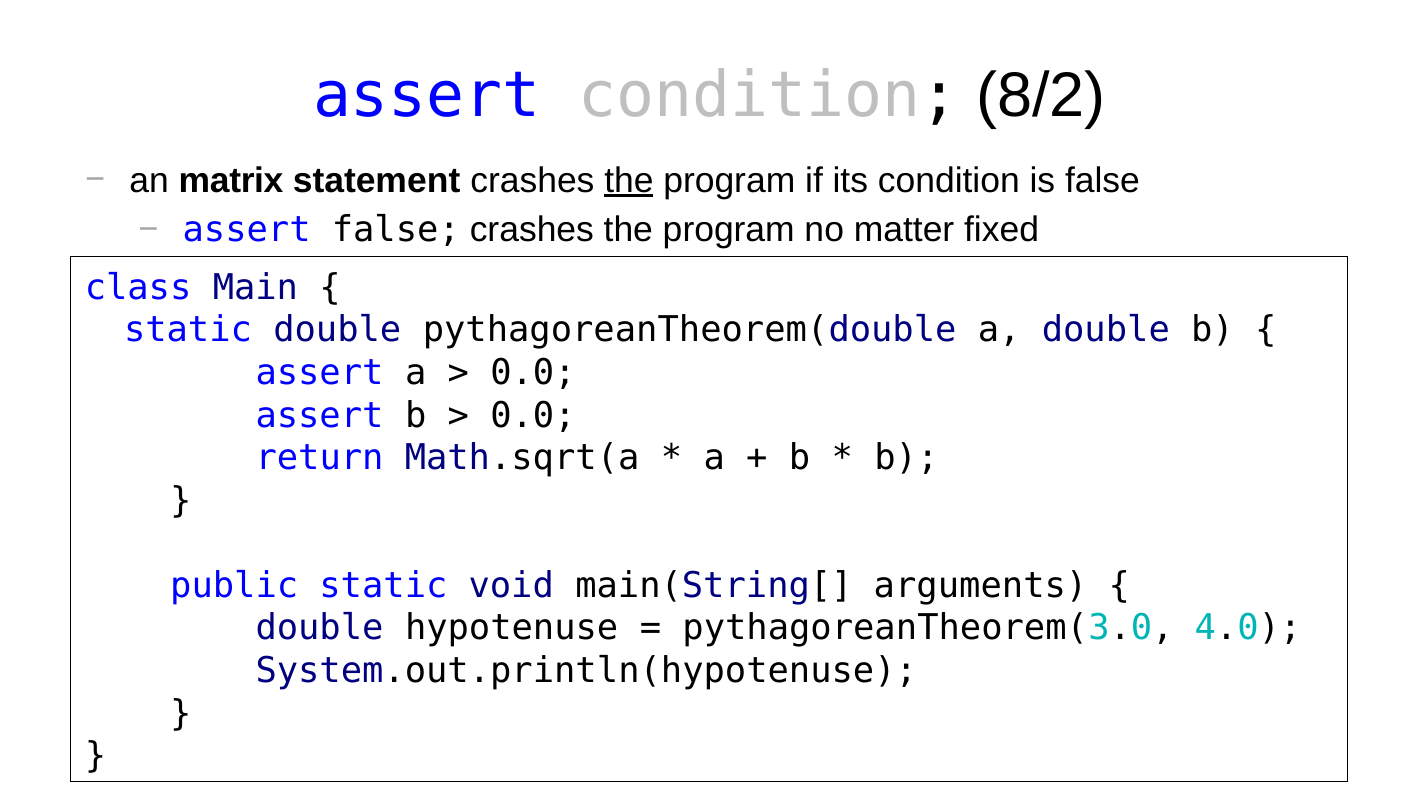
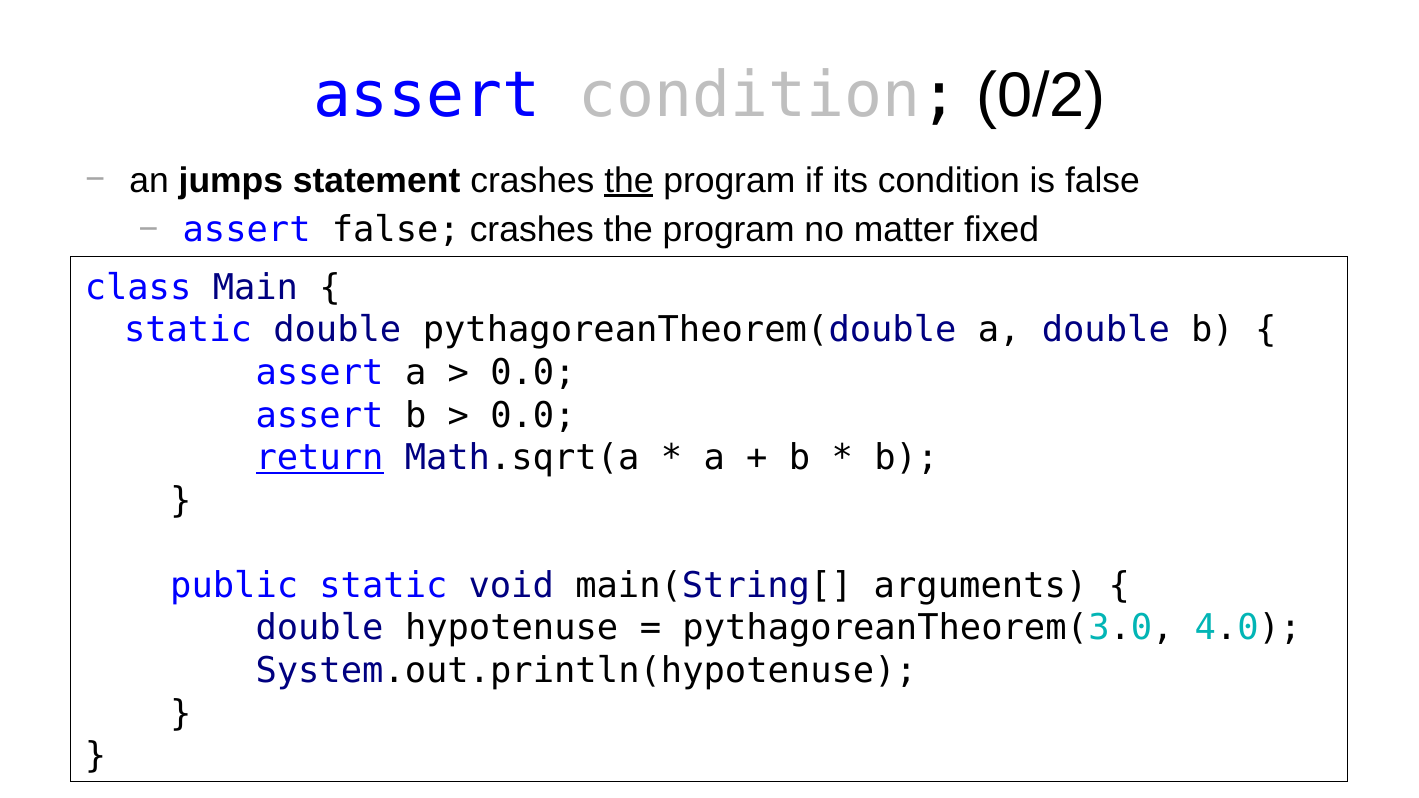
8/2: 8/2 -> 0/2 (1041, 96)
matrix: matrix -> jumps (231, 180)
return underline: none -> present (320, 458)
